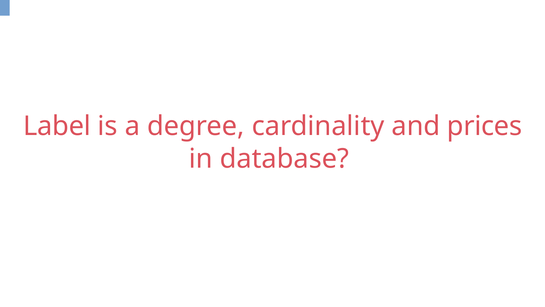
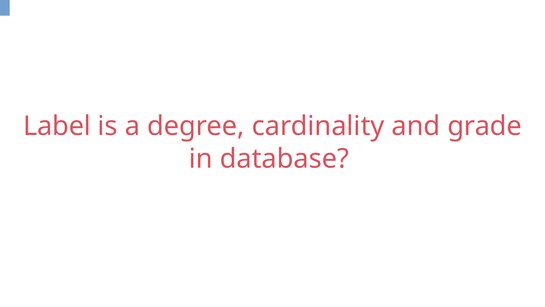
prices: prices -> grade (485, 126)
